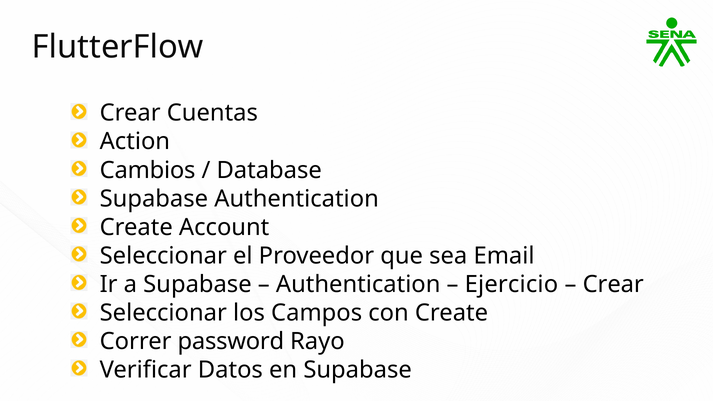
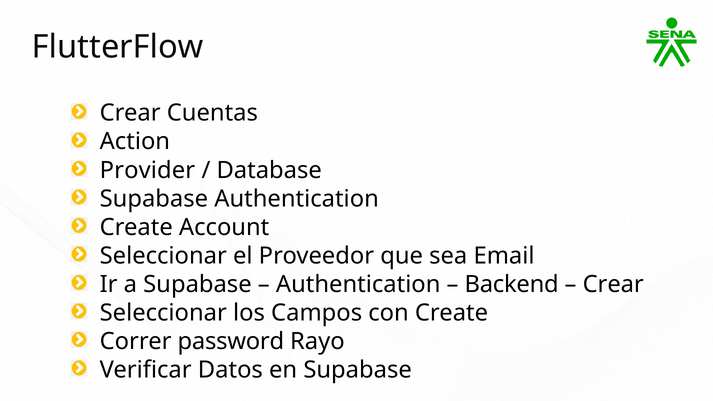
Cambios: Cambios -> Provider (147, 170)
Ejercicio: Ejercicio -> Backend (512, 284)
